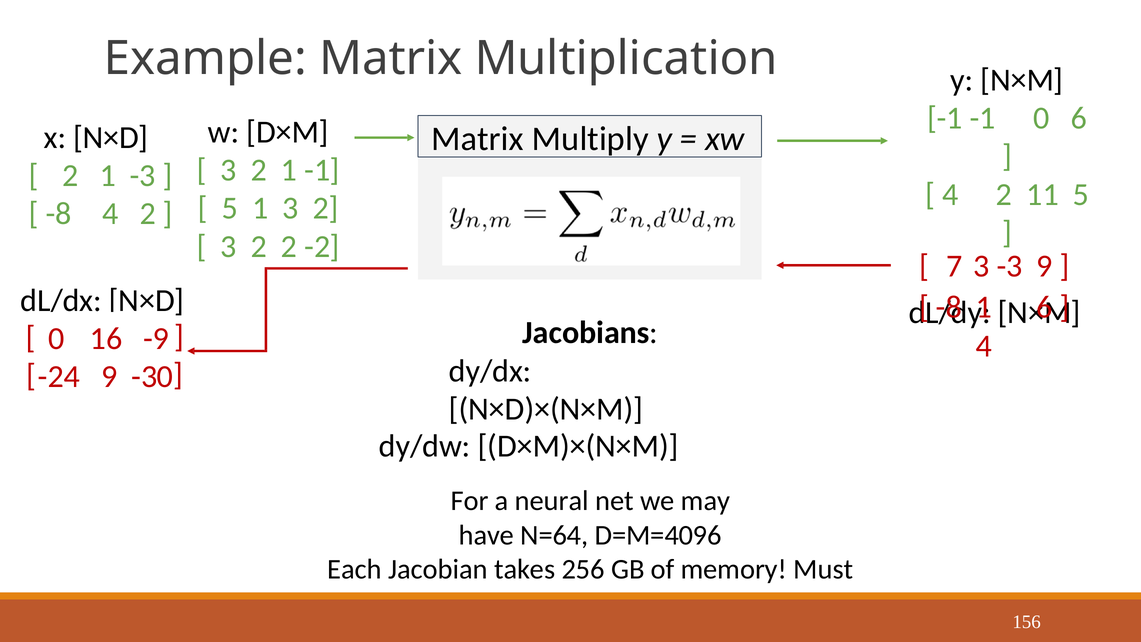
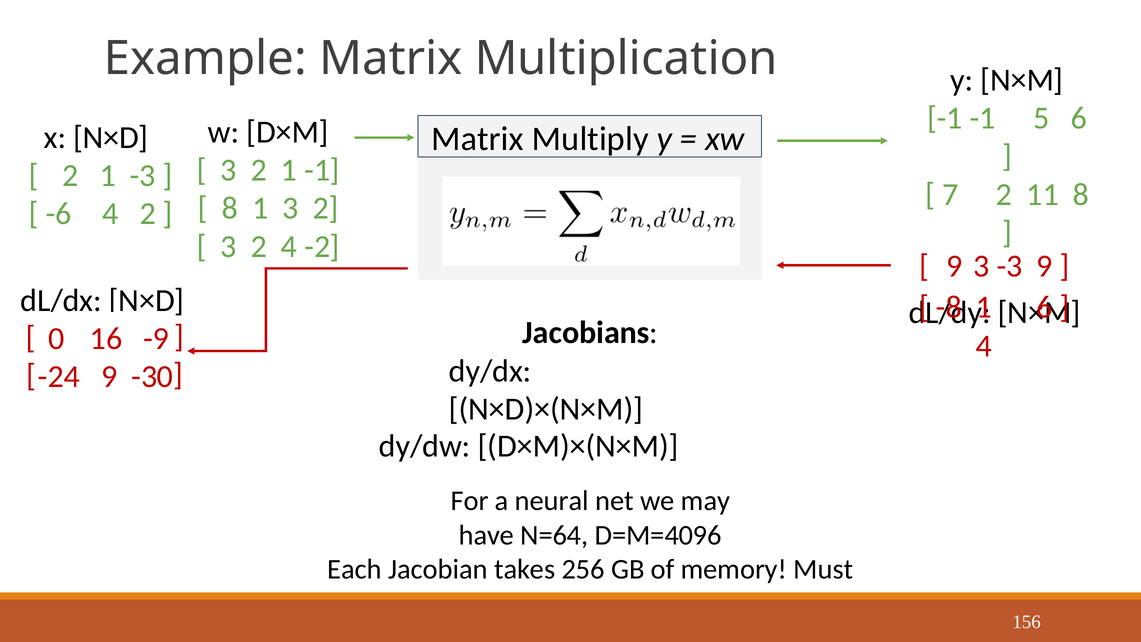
-1 0: 0 -> 5 (1041, 118)
4: 4 -> 7 (950, 194)
11 5: 5 -> 8 (1081, 194)
5: 5 -> 8 (230, 208)
-8: -8 -> -6 (59, 214)
2 2: 2 -> 4 (289, 246)
7: 7 -> 9 (954, 266)
